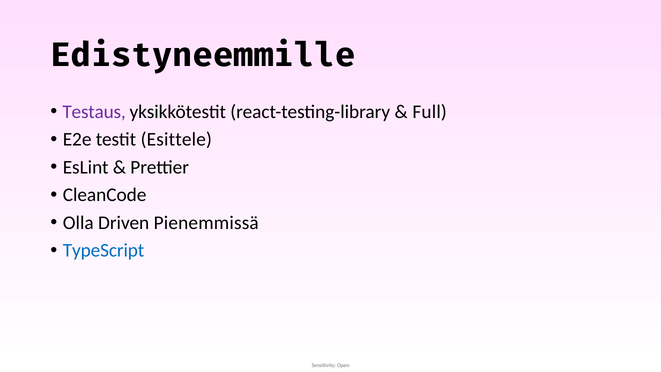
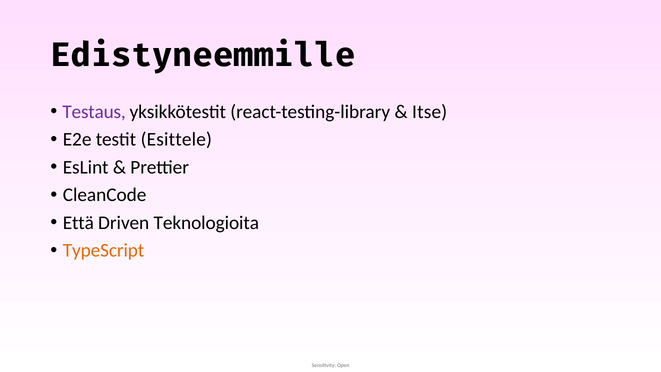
Full: Full -> Itse (430, 112)
Olla: Olla -> Että (78, 223)
Pienemmissä: Pienemmissä -> Teknologioita (206, 223)
TypeScript colour: blue -> orange (104, 250)
